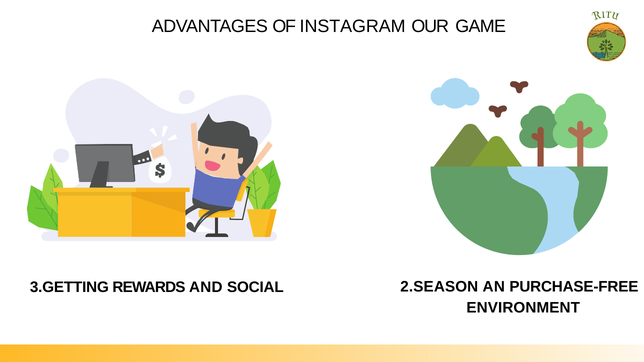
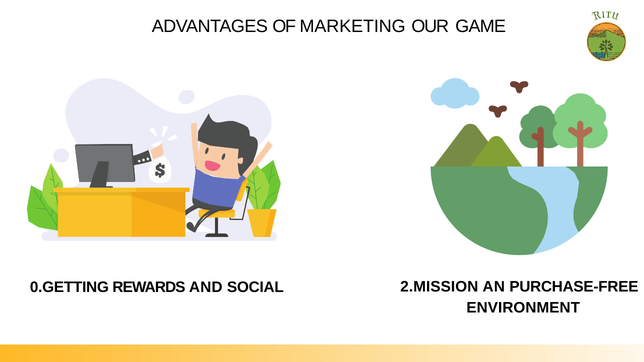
INSTAGRAM: INSTAGRAM -> MARKETING (353, 26)
2.SEASON: 2.SEASON -> 2.MISSION (439, 287)
3.GETTING: 3.GETTING -> 0.GETTING (69, 287)
